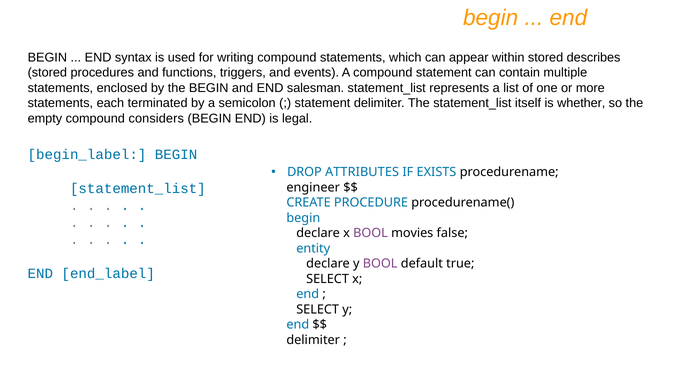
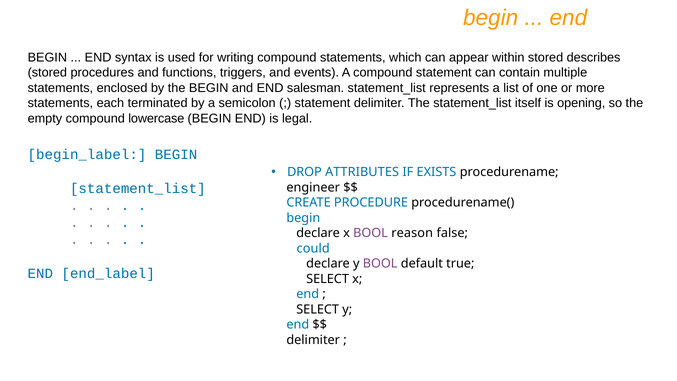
whether: whether -> opening (581, 103)
considers: considers -> lowercase (156, 118)
movies: movies -> reason (412, 233)
entity: entity -> could (313, 248)
